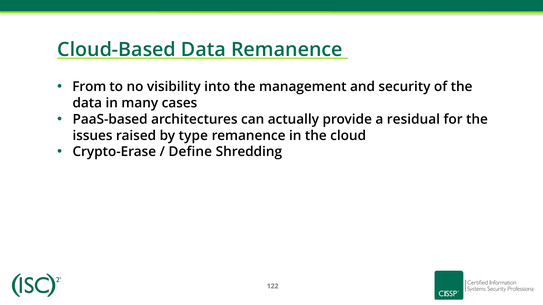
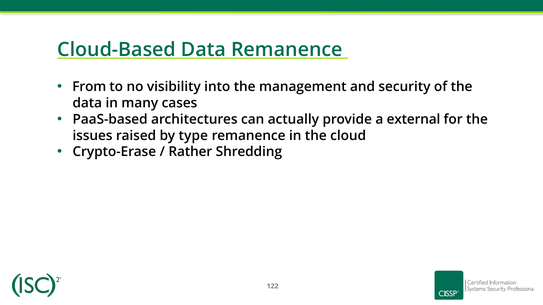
residual: residual -> external (413, 119)
Define: Define -> Rather (190, 152)
